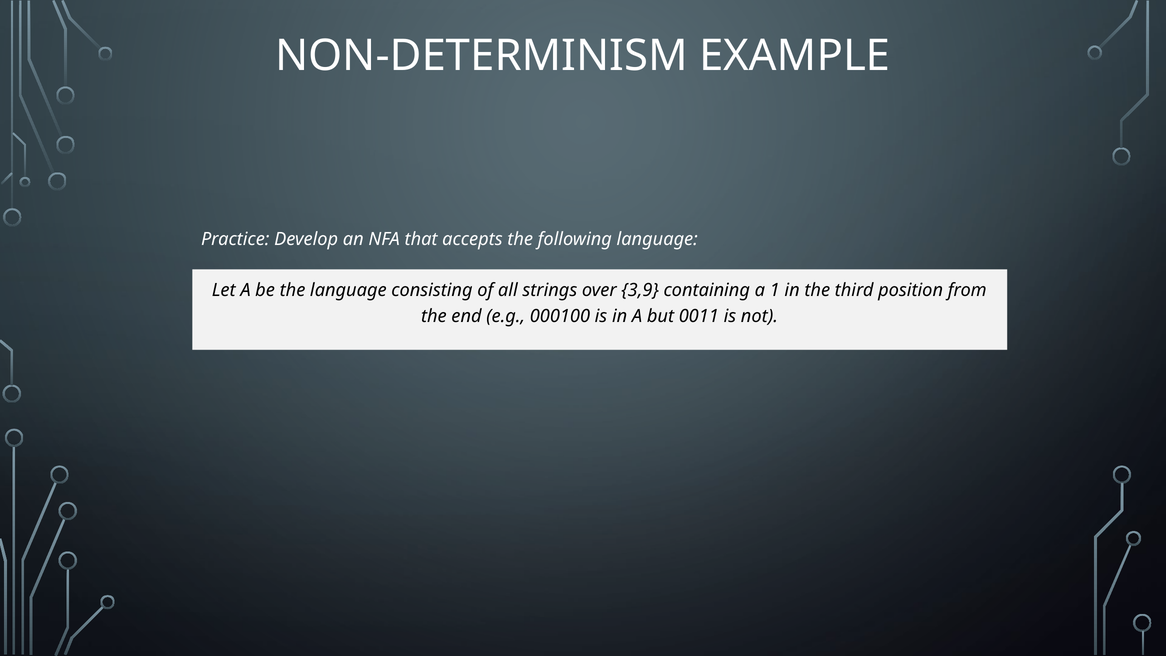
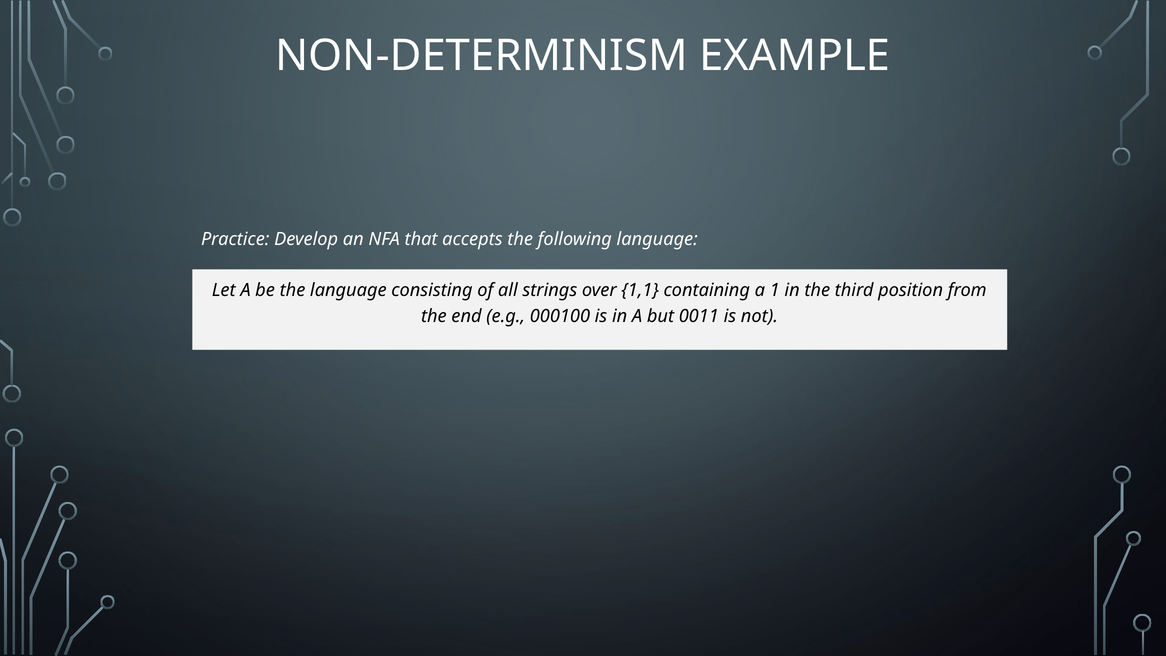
3,9: 3,9 -> 1,1 (640, 290)
